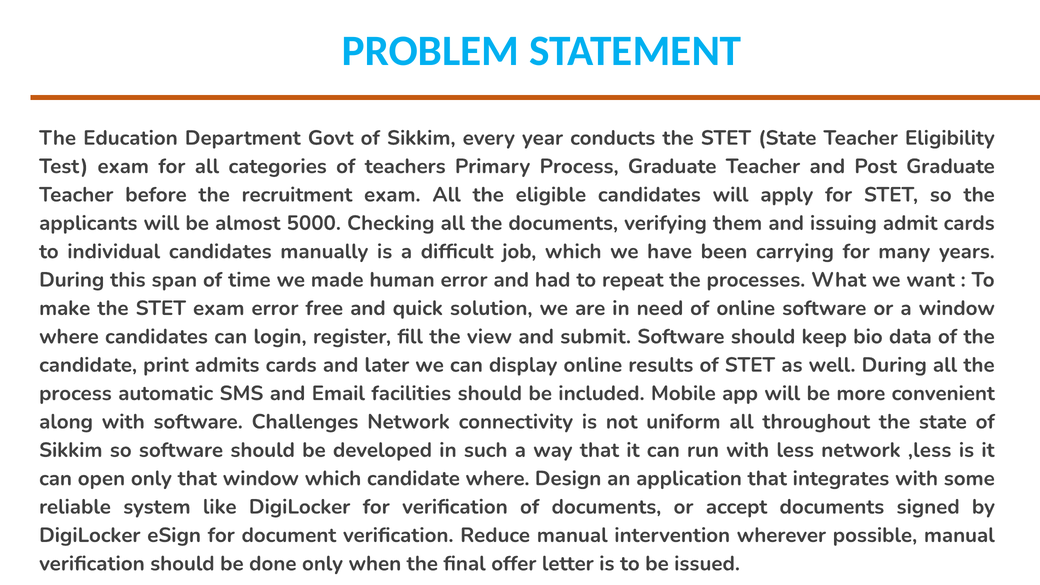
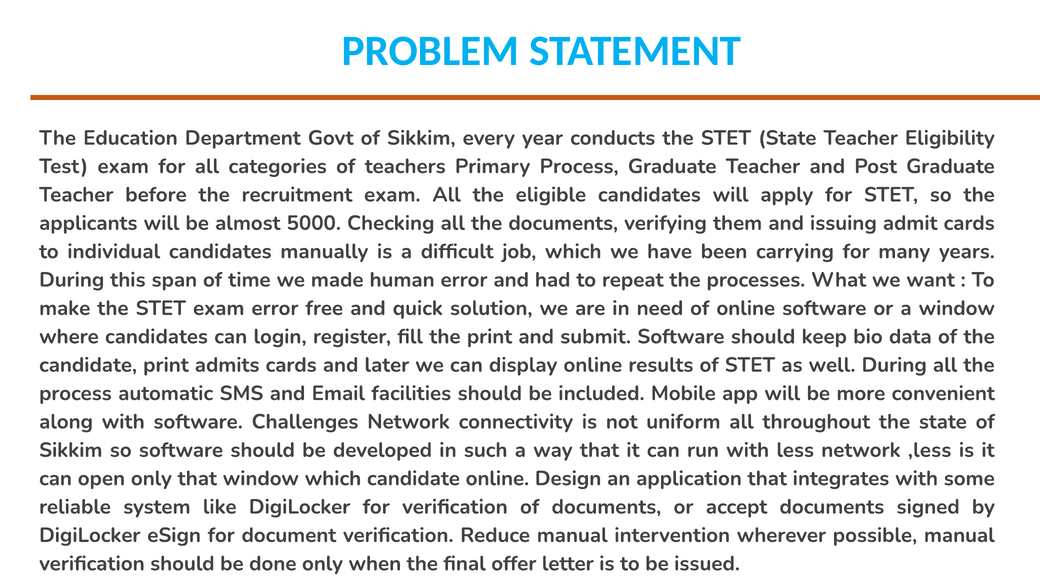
the view: view -> print (490, 337)
candidate where: where -> online (497, 478)
